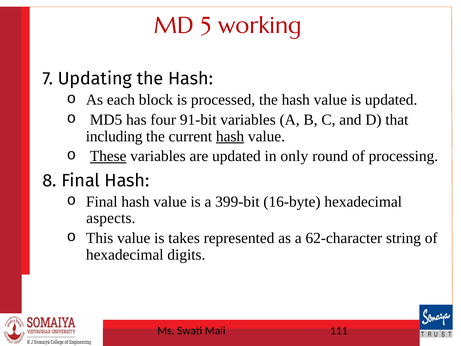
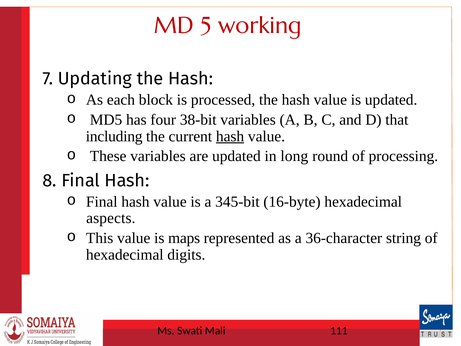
91-bit: 91-bit -> 38-bit (198, 120)
These underline: present -> none (108, 156)
only: only -> long (294, 156)
399-bit: 399-bit -> 345-bit (237, 202)
takes: takes -> maps (184, 238)
62-character: 62-character -> 36-character (344, 238)
